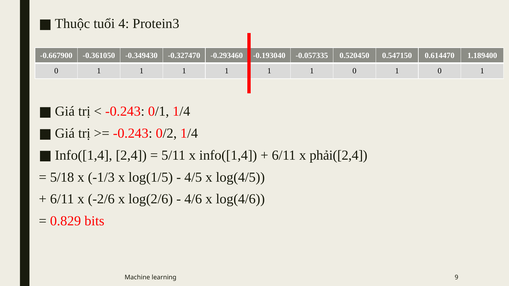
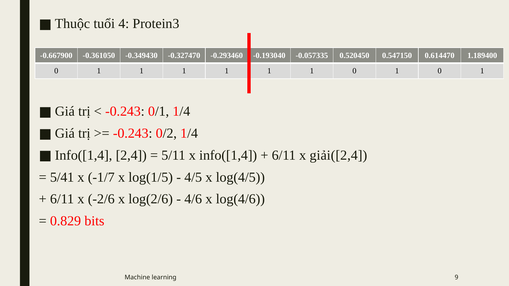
phải([2,4: phải([2,4 -> giải([2,4 (338, 155)
5/18: 5/18 -> 5/41 (62, 177)
-1/3: -1/3 -> -1/7 (101, 177)
